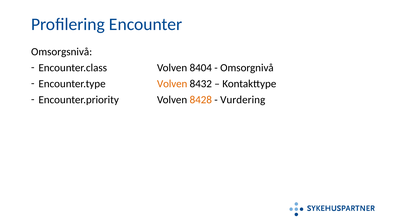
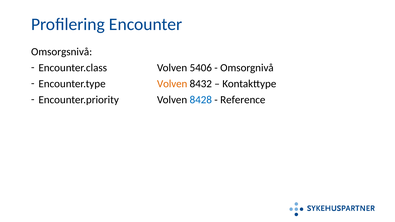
8404: 8404 -> 5406 (201, 68)
8428 colour: orange -> blue (201, 100)
Vurdering: Vurdering -> Reference (243, 100)
